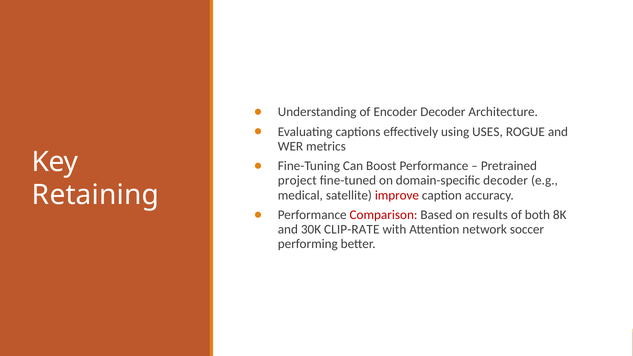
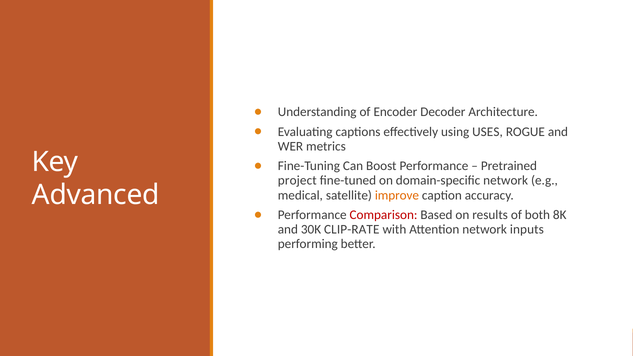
domain-specific decoder: decoder -> network (506, 181)
Retaining: Retaining -> Advanced (96, 195)
improve colour: red -> orange (397, 195)
soccer: soccer -> inputs (527, 230)
